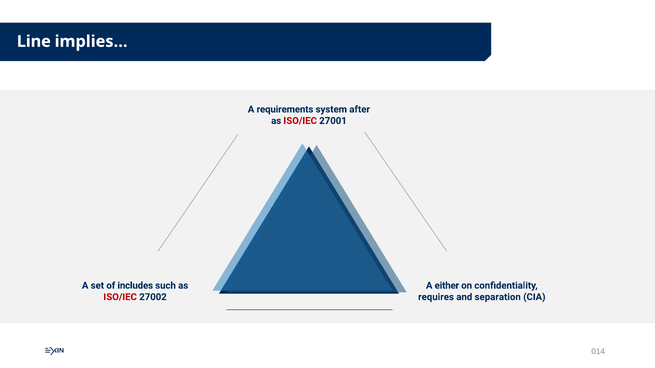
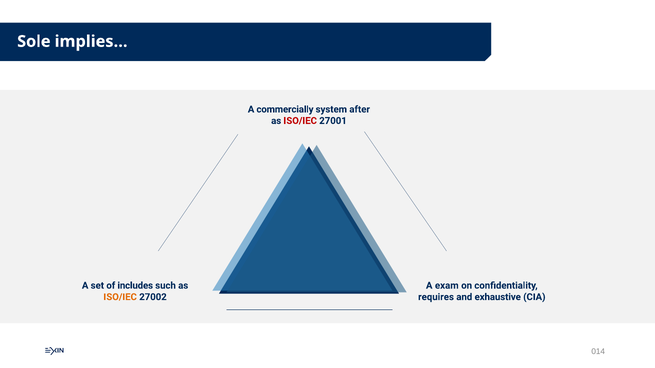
Line: Line -> Sole (34, 41)
requirements: requirements -> commercially (285, 109)
either: either -> exam (447, 286)
ISO/IEC colour: red -> orange (120, 297)
separation: separation -> exhaustive (498, 297)
